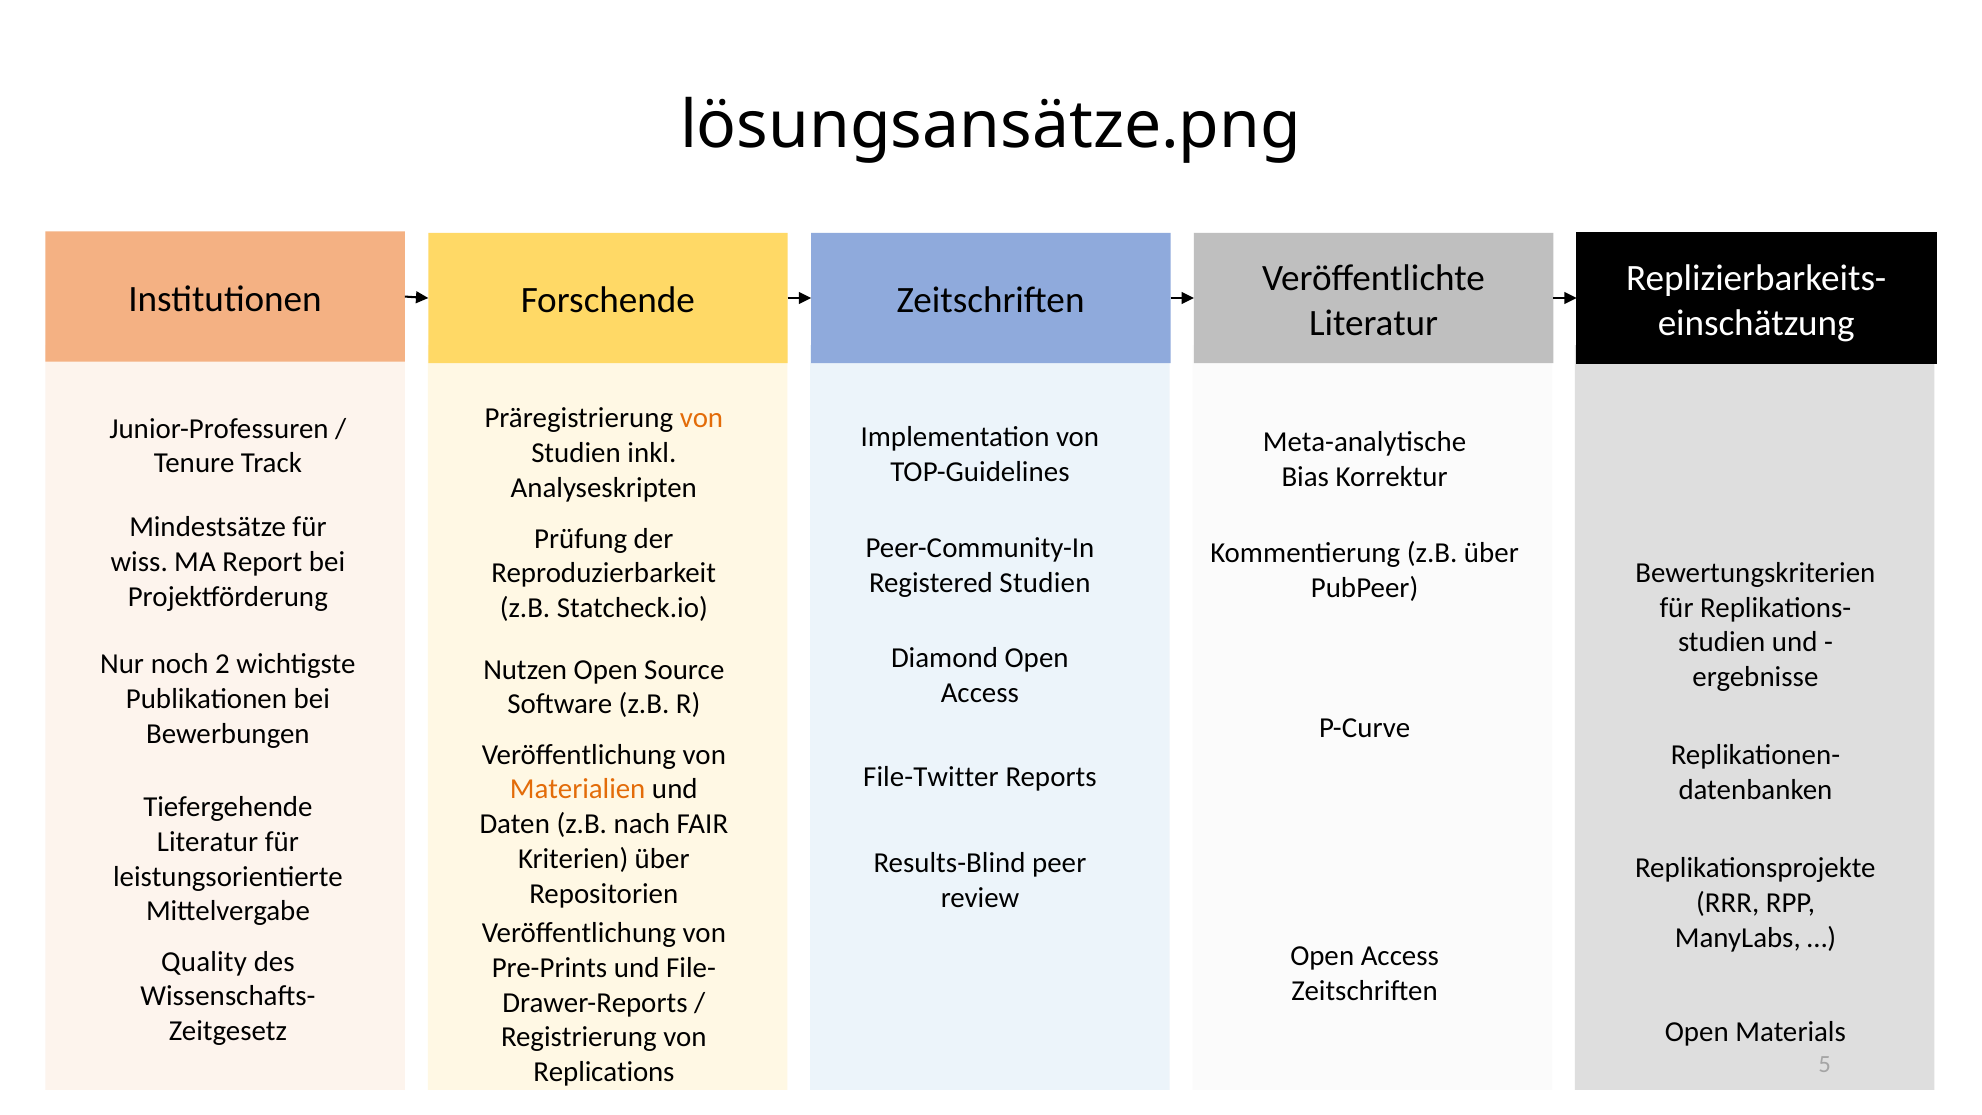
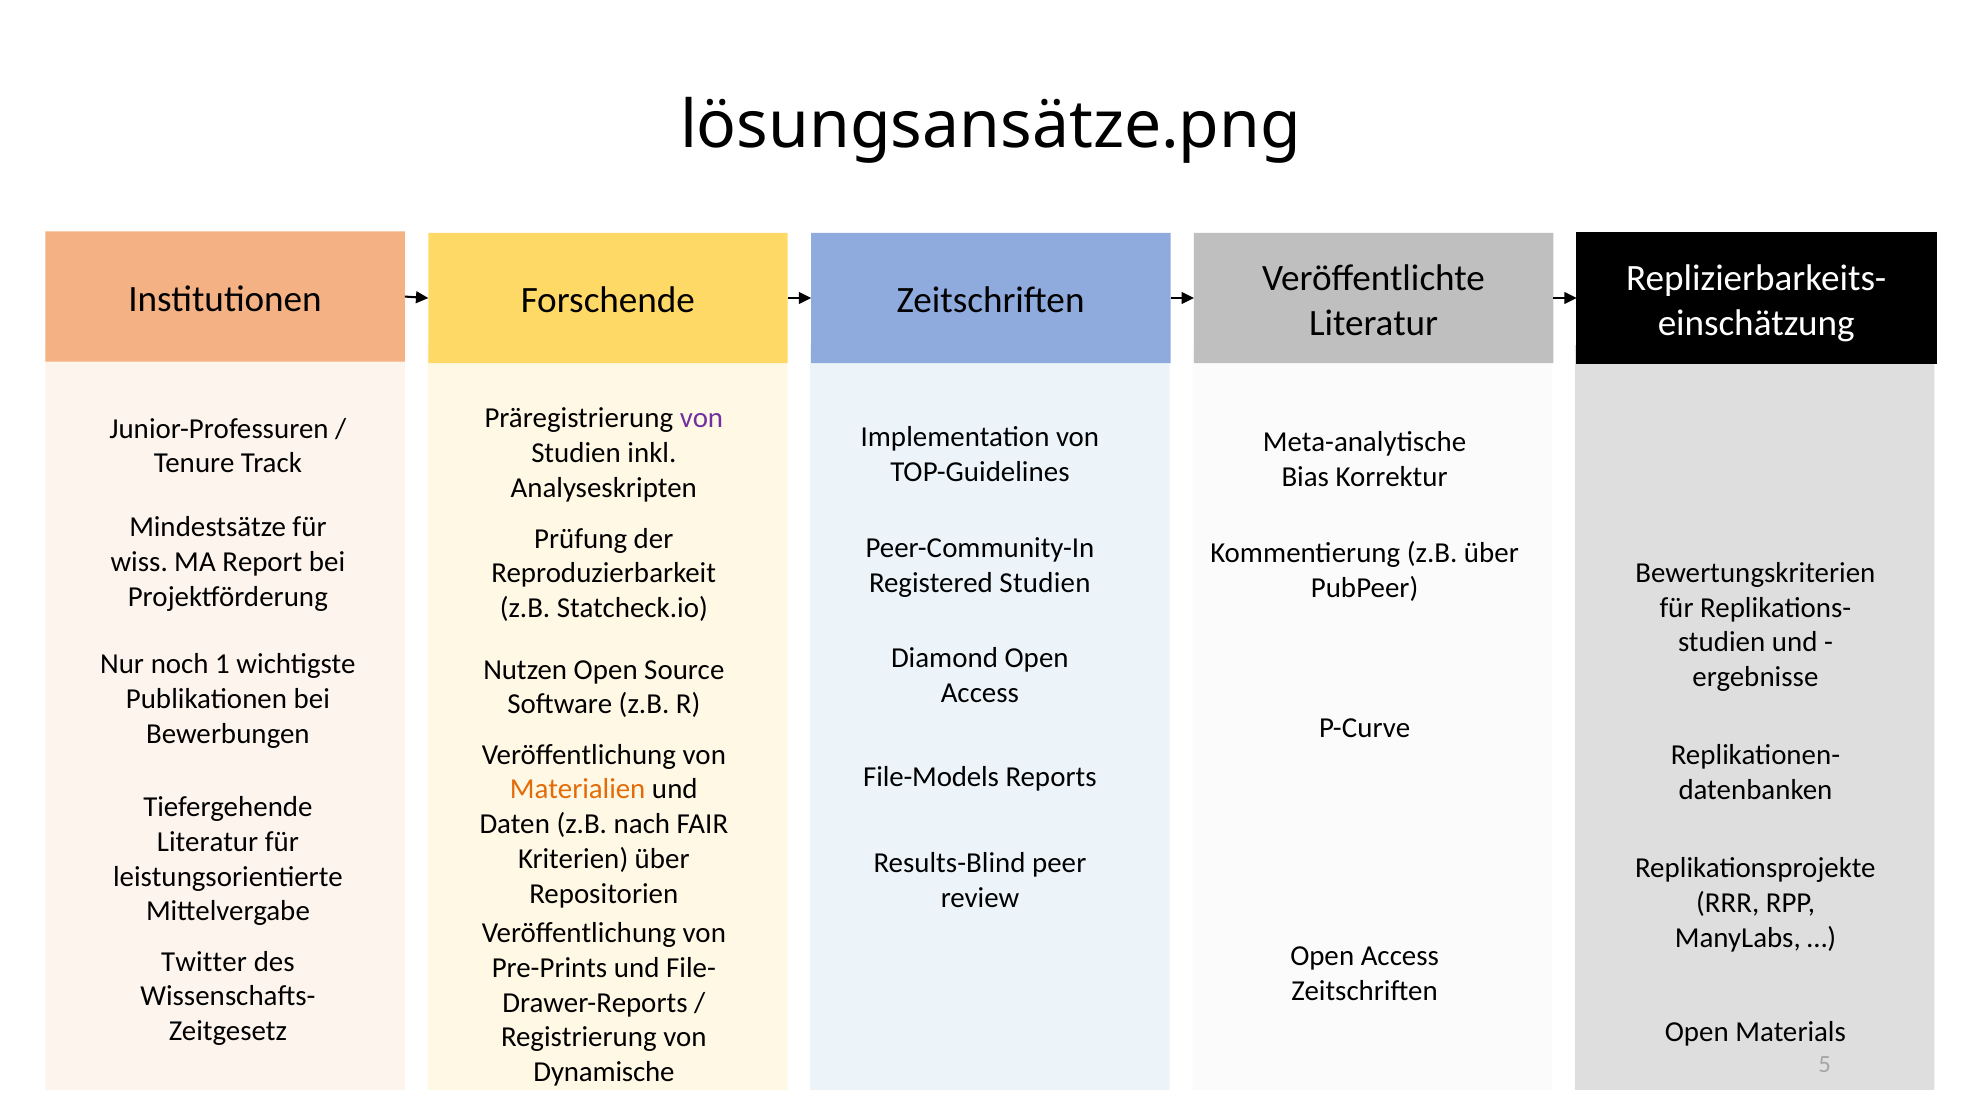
von colour: orange -> purple (701, 418)
2: 2 -> 1 (222, 664)
File-Twitter: File-Twitter -> File-Models (931, 777)
Quality: Quality -> Twitter (204, 961)
Replications: Replications -> Dynamische (604, 1072)
